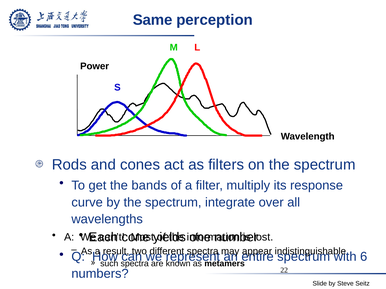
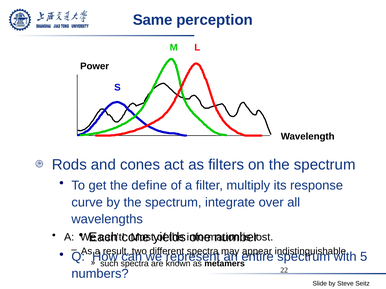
bands: bands -> define (149, 186)
6: 6 -> 5 (364, 257)
